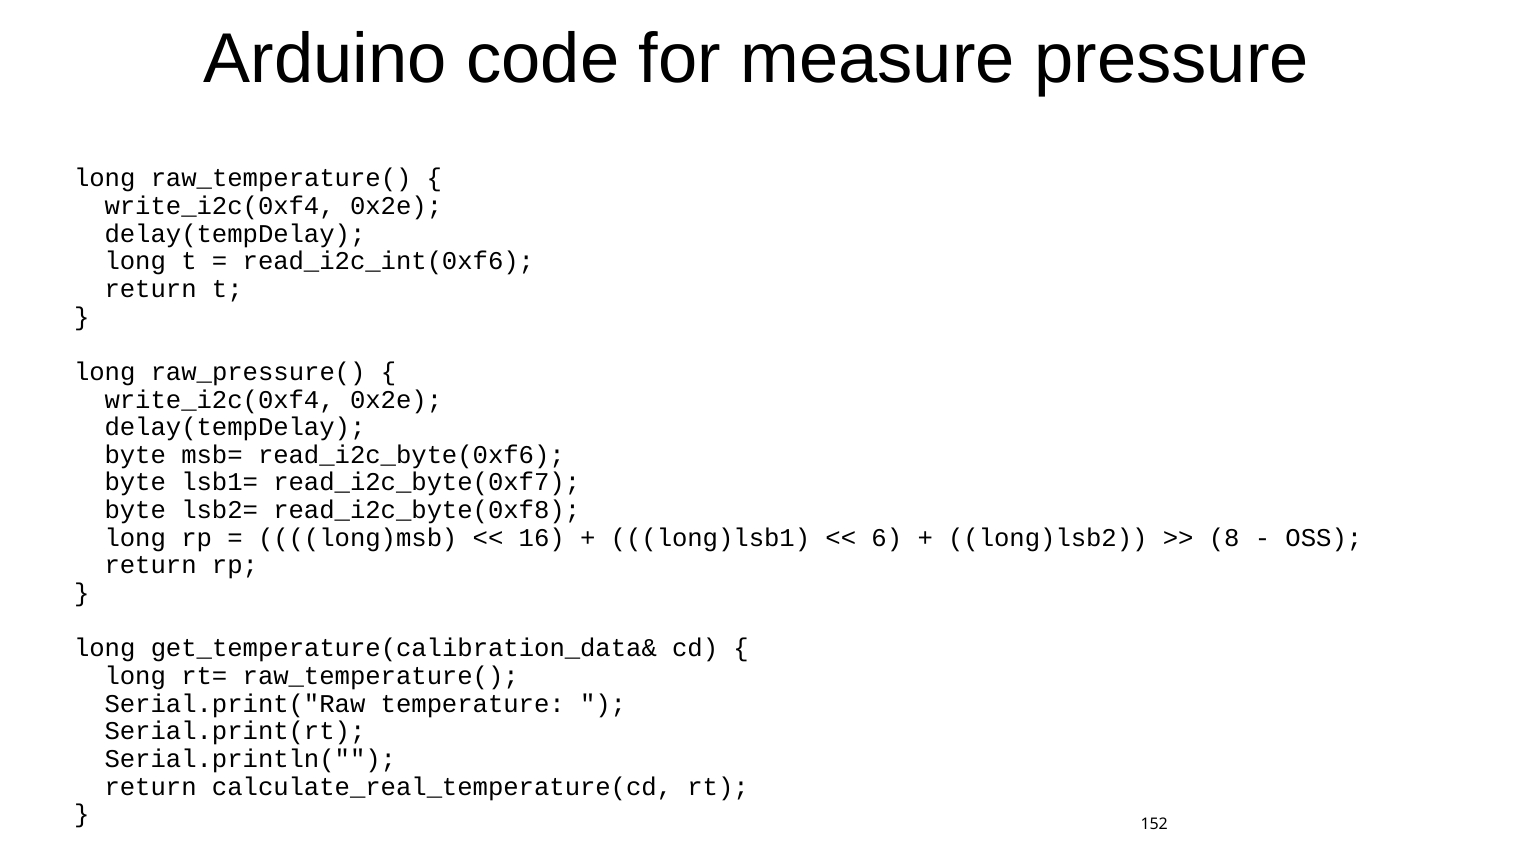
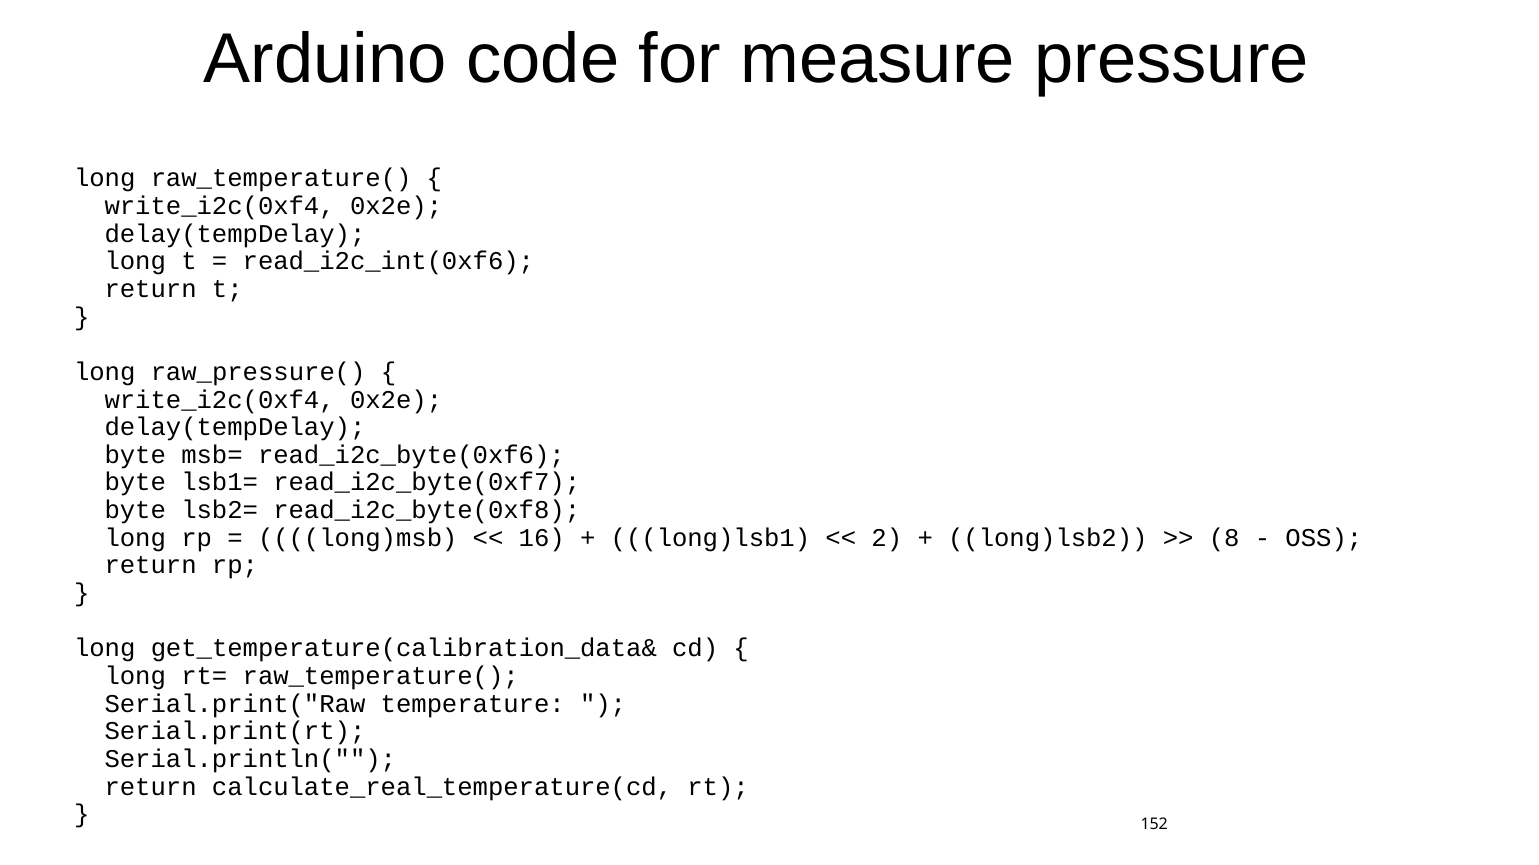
6: 6 -> 2 (887, 538)
